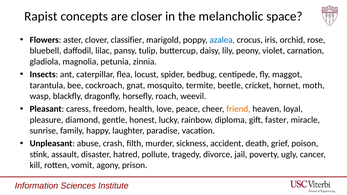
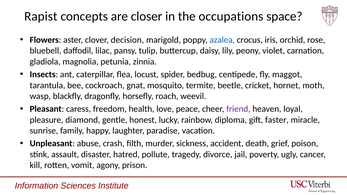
melancholic: melancholic -> occupations (231, 16)
classifier: classifier -> decision (127, 40)
friend colour: orange -> purple (238, 109)
